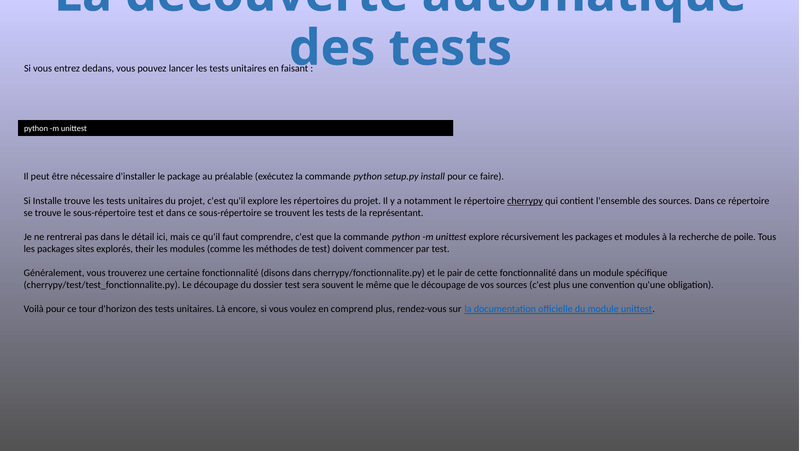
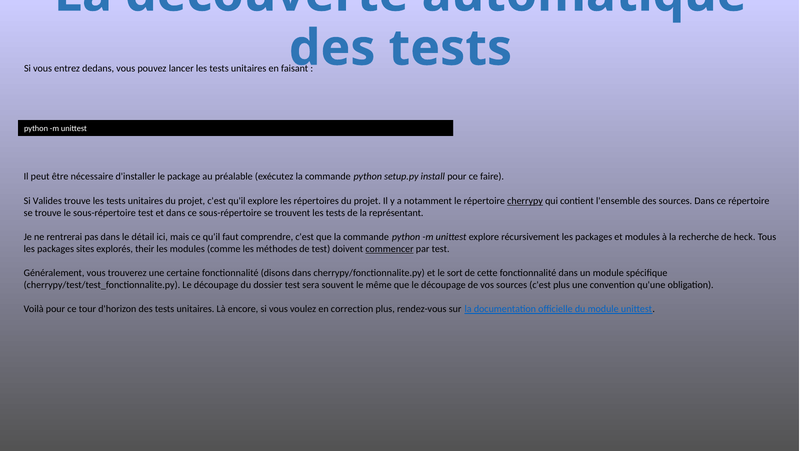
Installe: Installe -> Valides (47, 201)
poile: poile -> heck (745, 237)
commencer underline: none -> present (390, 249)
pair: pair -> sort (455, 273)
comprend: comprend -> correction (352, 309)
